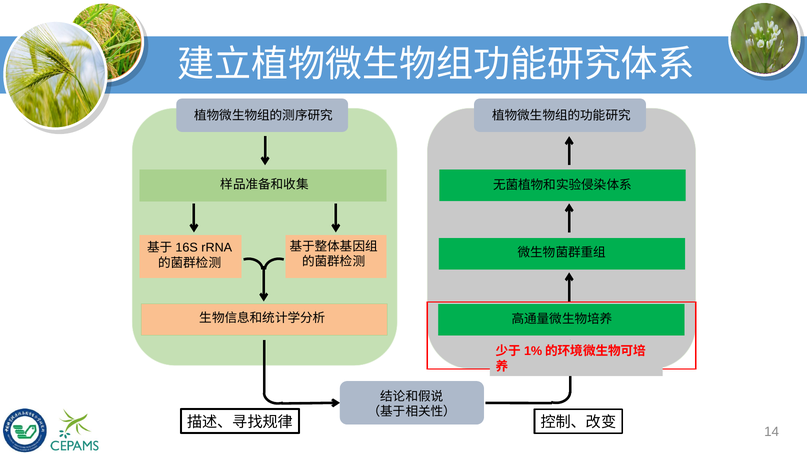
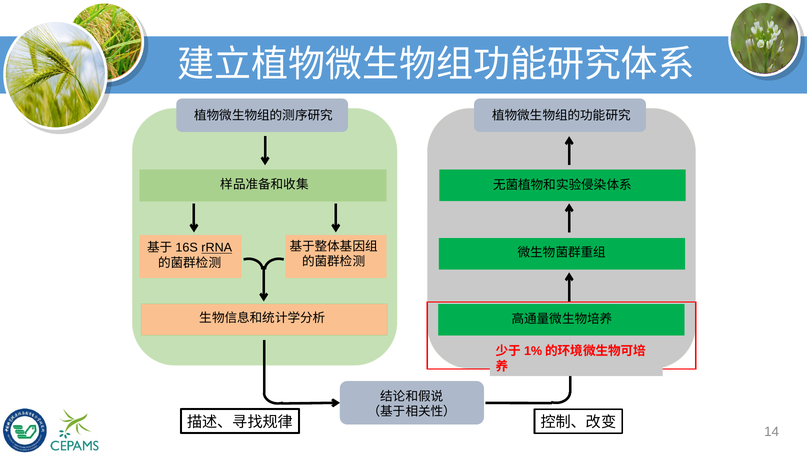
rRNA underline: none -> present (217, 248)
